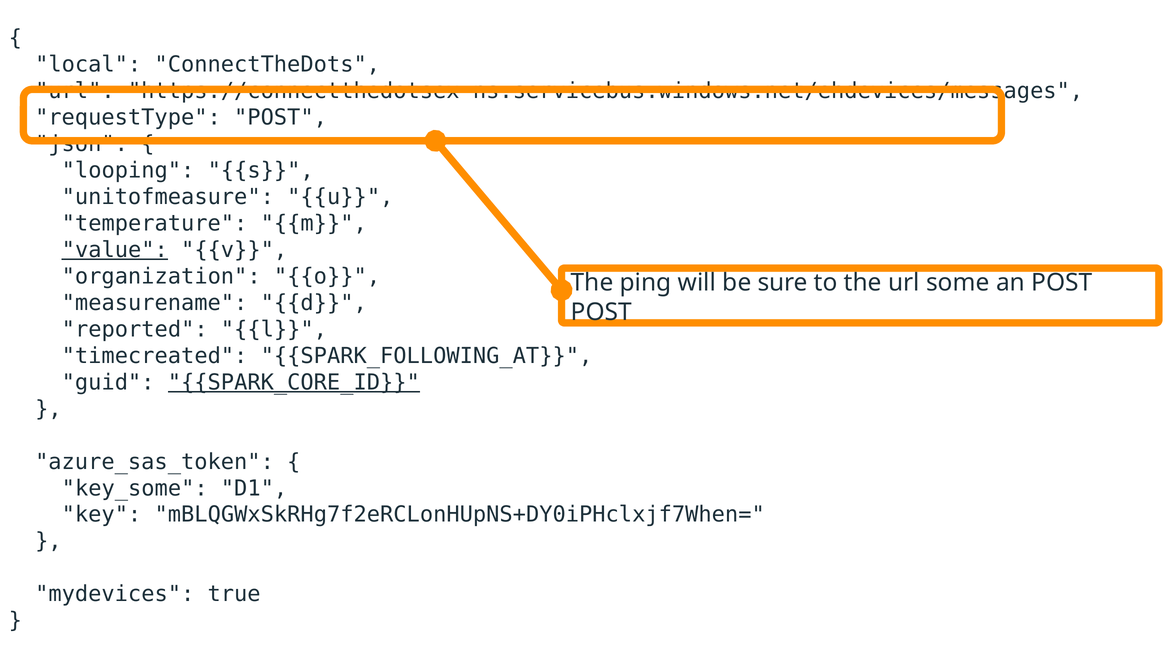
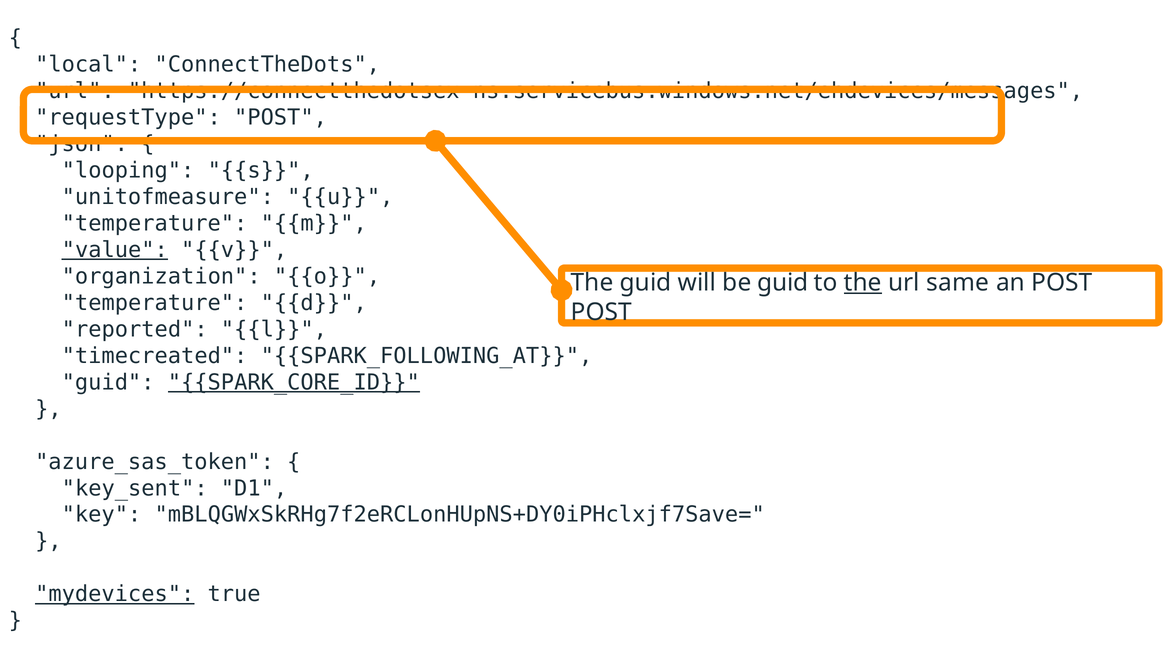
The ping: ping -> guid (646, 282)
be sure: sure -> guid (783, 282)
the underline: none -> present (863, 282)
some: some -> same (958, 282)
measurename: measurename -> temperature (155, 303)
key_some: key_some -> key_sent (135, 488)
mBLQGWxSkRHg7f2eRCLonHUpNS+DY0iPHclxjf7When=: mBLQGWxSkRHg7f2eRCLonHUpNS+DY0iPHclxjf7When= -> mBLQGWxSkRHg7f2eRCLonHUpNS+DY0iPHclxjf7Save= (460, 514)
mydevices underline: none -> present (115, 594)
